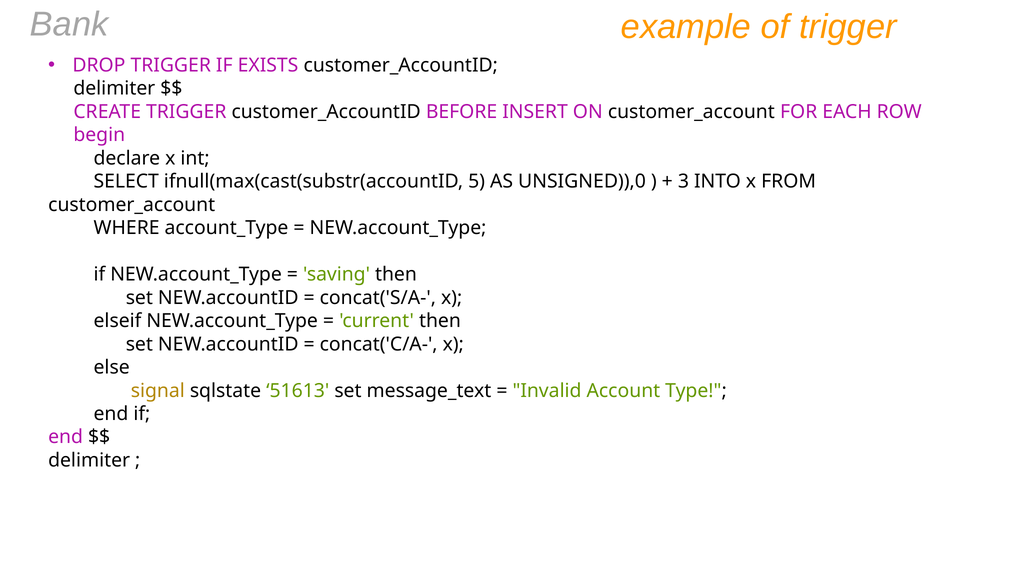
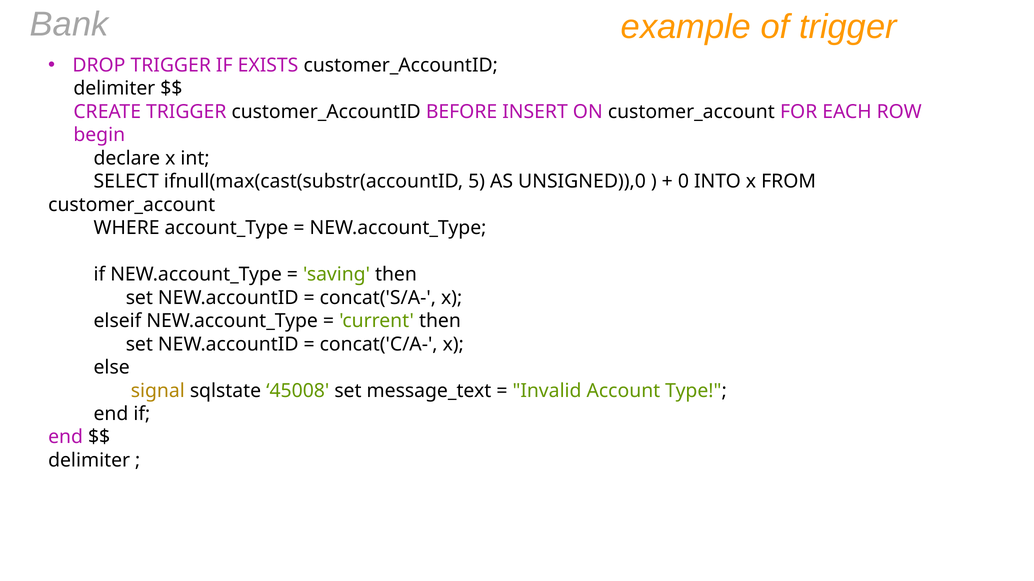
3: 3 -> 0 (683, 182)
51613: 51613 -> 45008 (298, 391)
